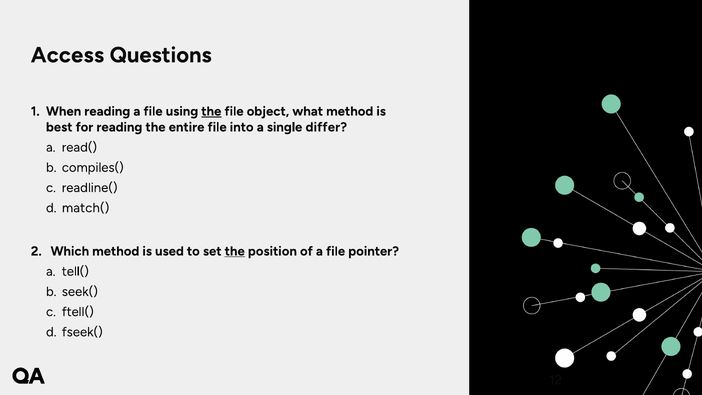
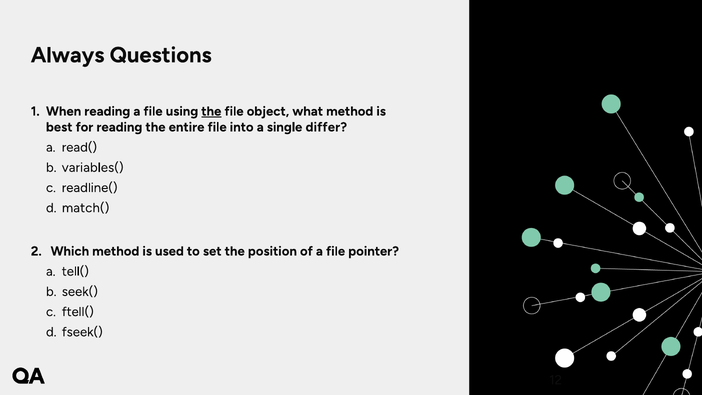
Access: Access -> Always (68, 55)
compiles(: compiles( -> variables( (93, 167)
the underline: present -> none (235, 251)
